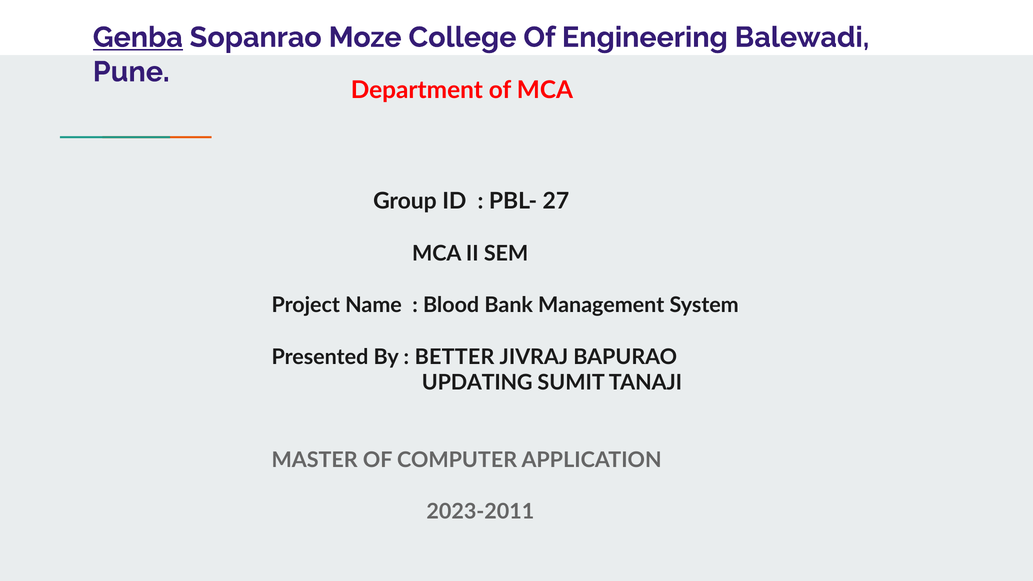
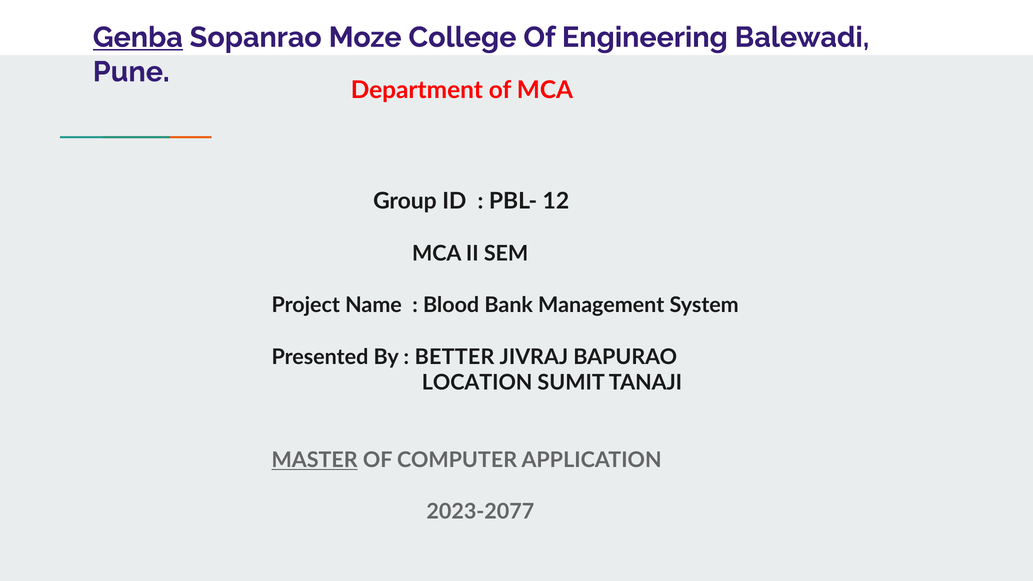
27: 27 -> 12 (556, 201)
UPDATING: UPDATING -> LOCATION (477, 383)
MASTER underline: none -> present (315, 460)
2023-2011: 2023-2011 -> 2023-2077 (480, 512)
